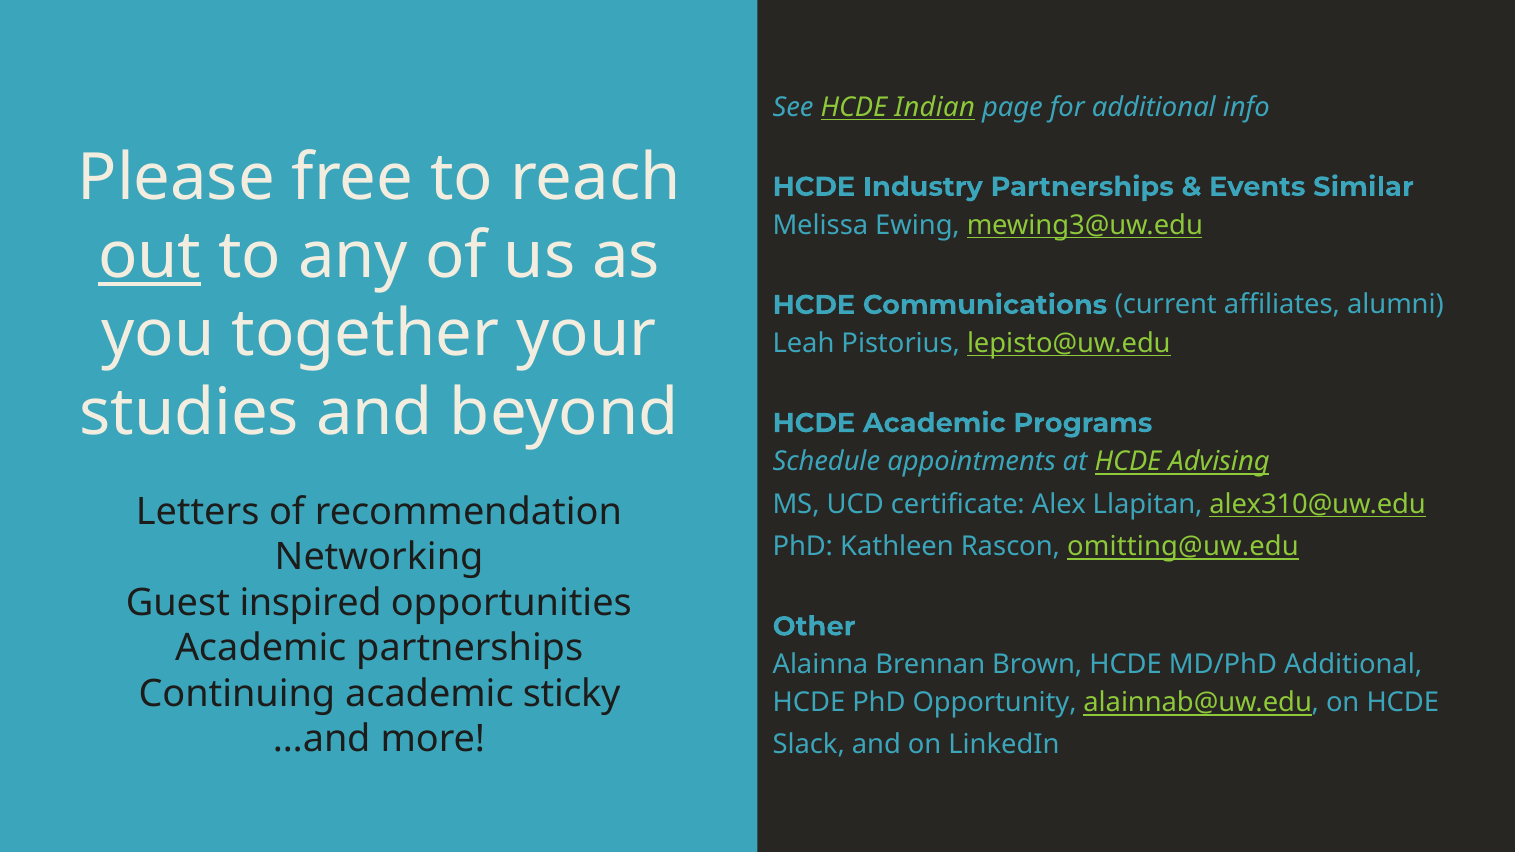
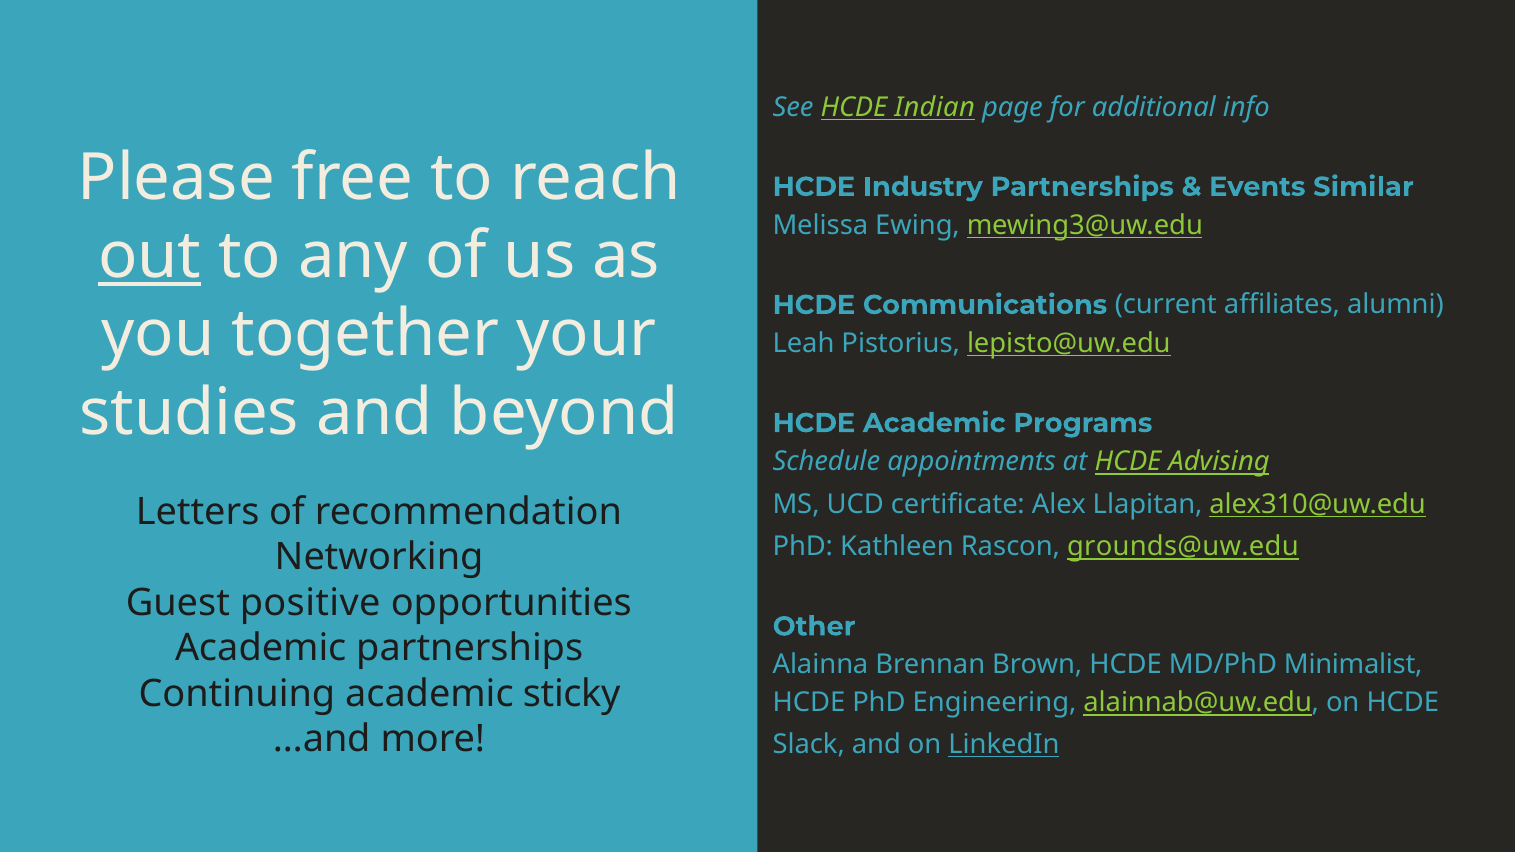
omitting@uw.edu: omitting@uw.edu -> grounds@uw.edu (1183, 547)
inspired: inspired -> positive (310, 603)
MD/PhD Additional: Additional -> Minimalist (1353, 664)
Opportunity: Opportunity -> Engineering (995, 703)
LinkedIn underline: none -> present (1004, 745)
